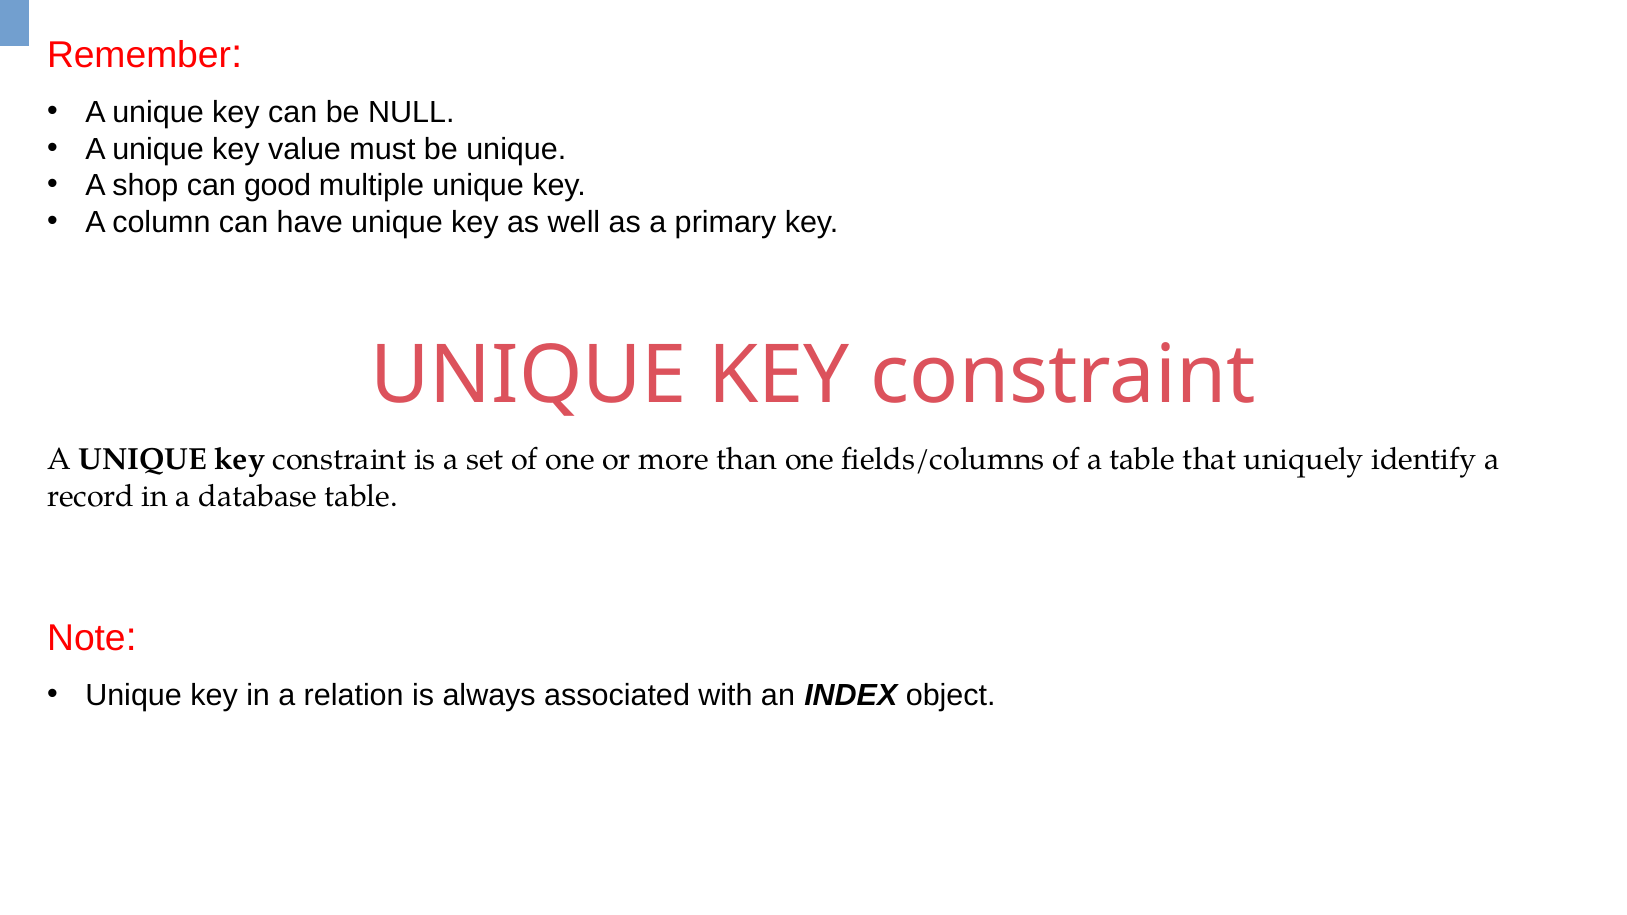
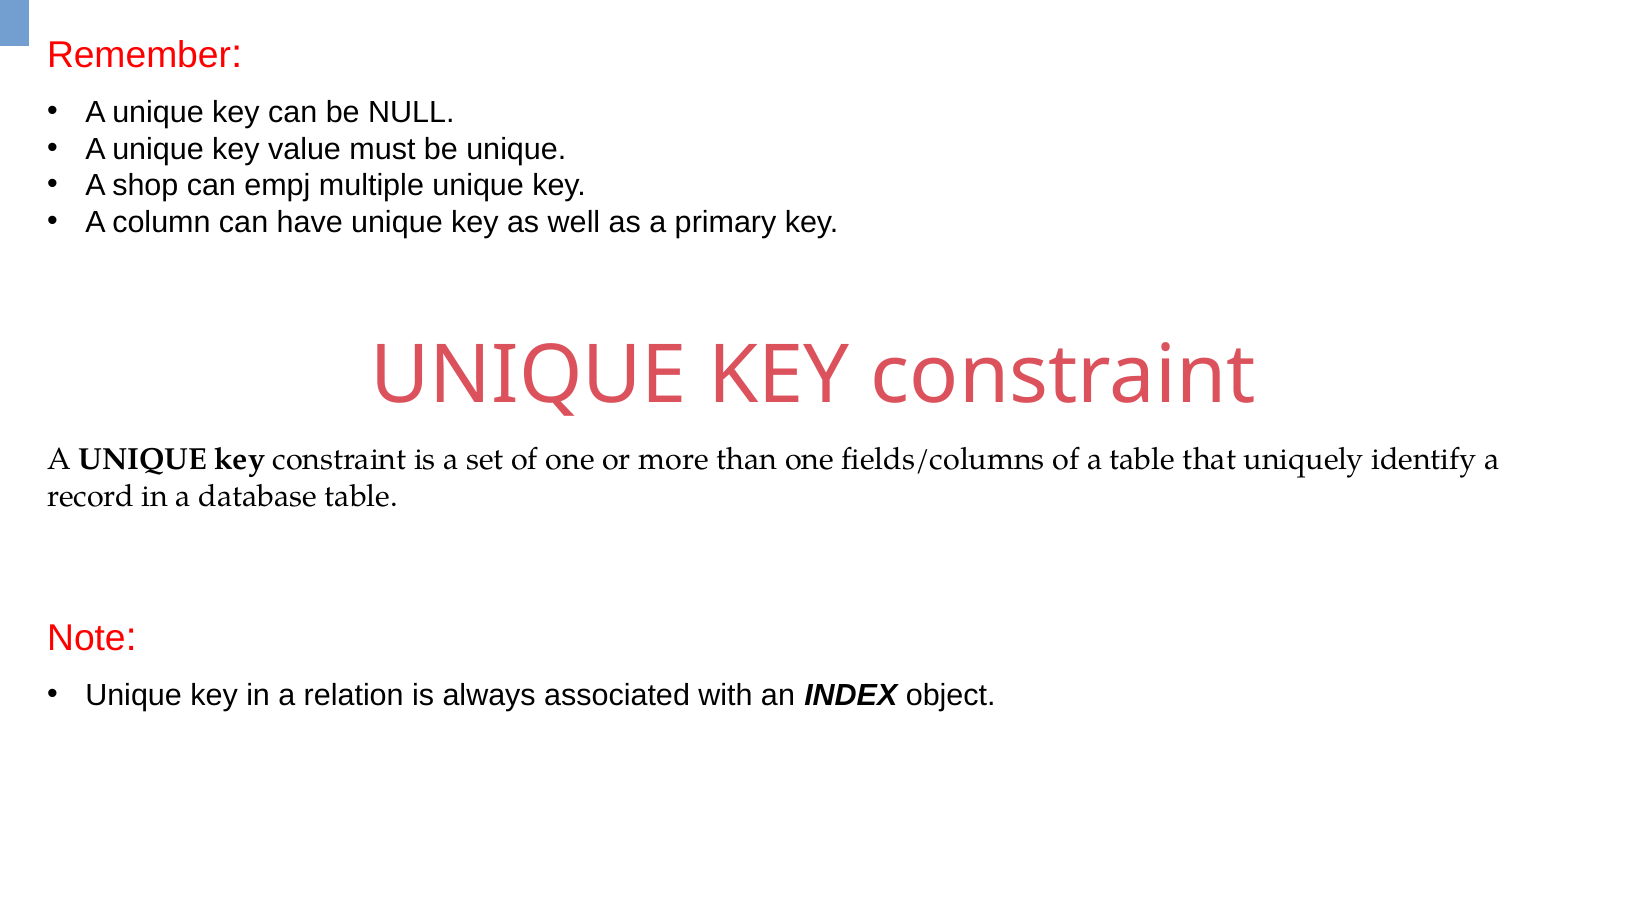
good: good -> empj (277, 186)
